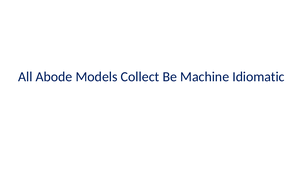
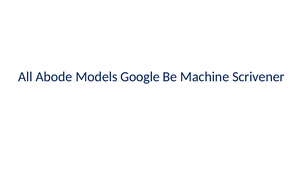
Collect: Collect -> Google (140, 77)
Idiomatic: Idiomatic -> Scrivener (258, 77)
